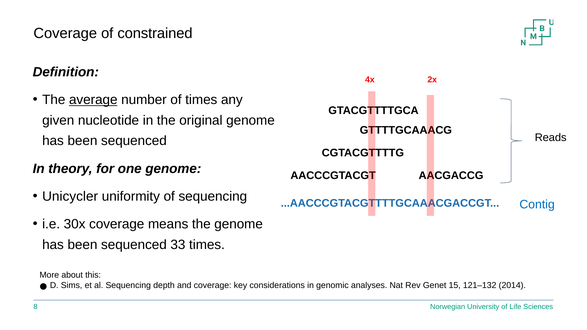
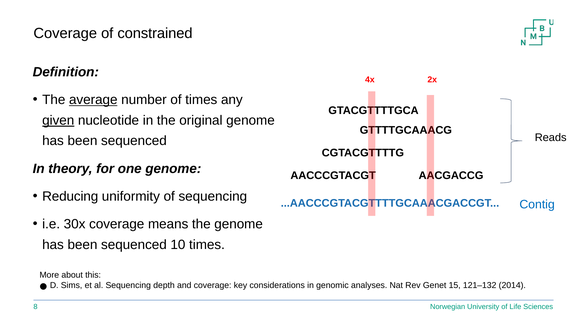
given underline: none -> present (58, 120)
Unicycler: Unicycler -> Reducing (70, 197)
33: 33 -> 10 (178, 245)
